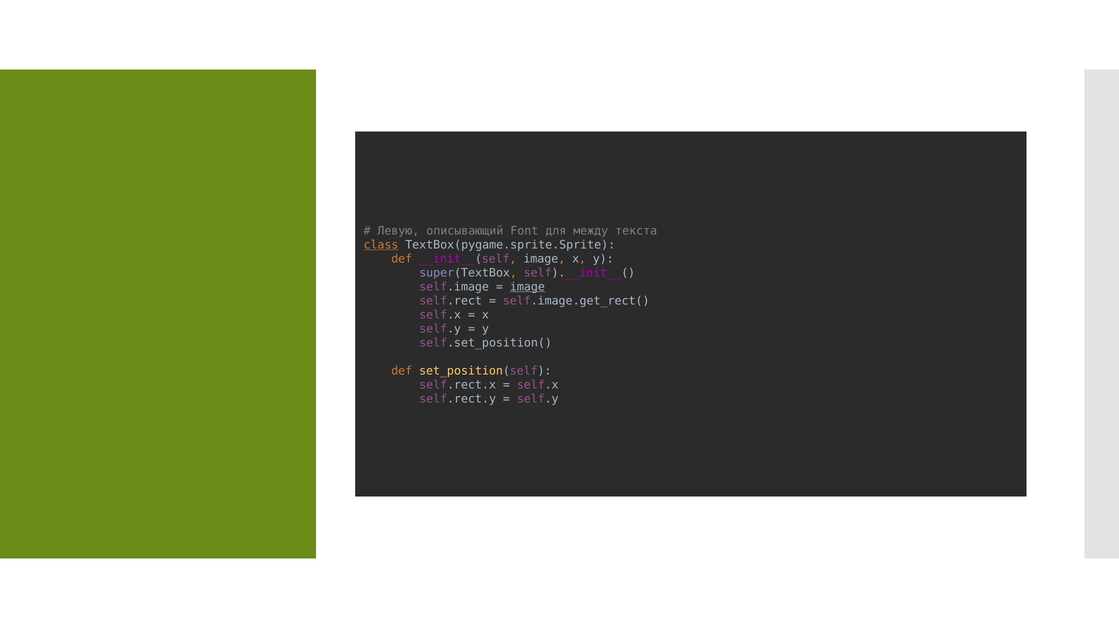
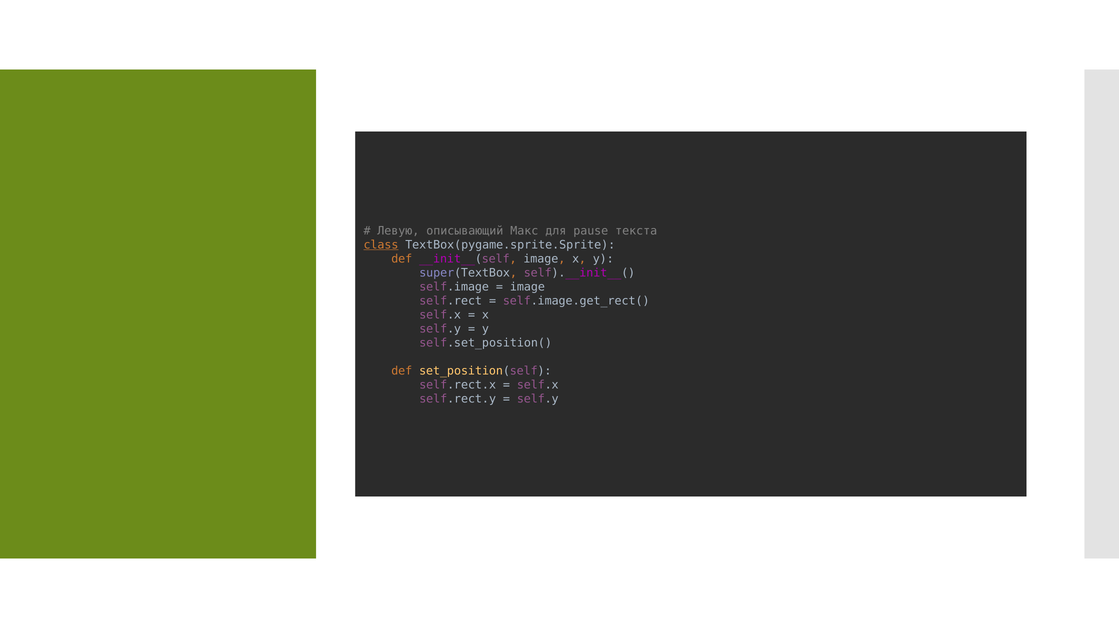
Font: Font -> Макс (524, 231)
между: между -> pause (591, 231)
image underline: present -> none (528, 287)
